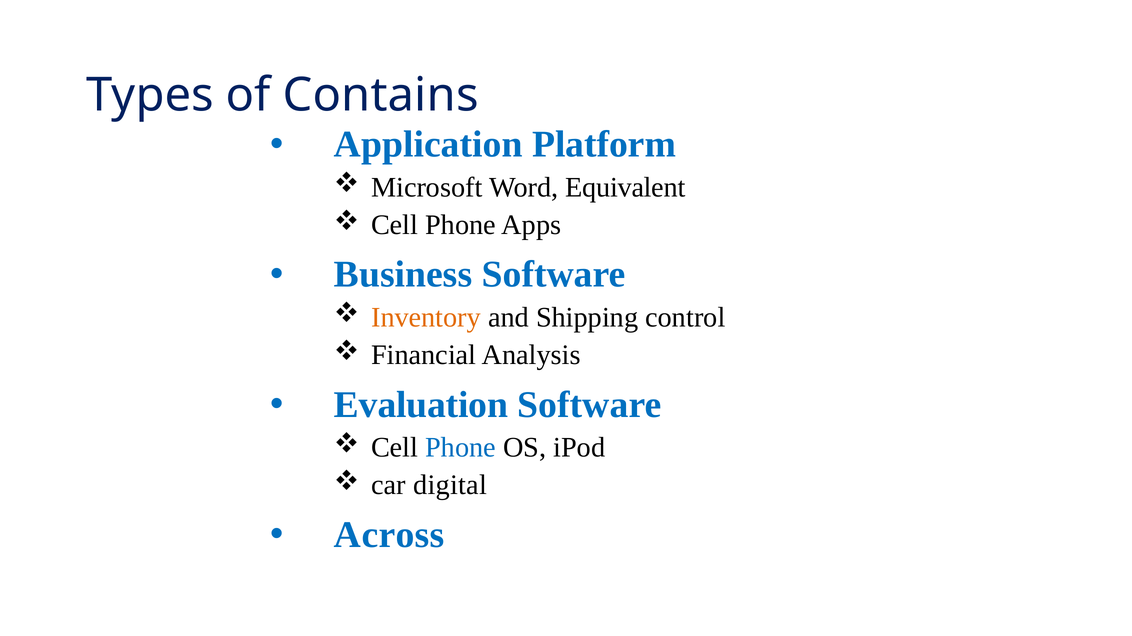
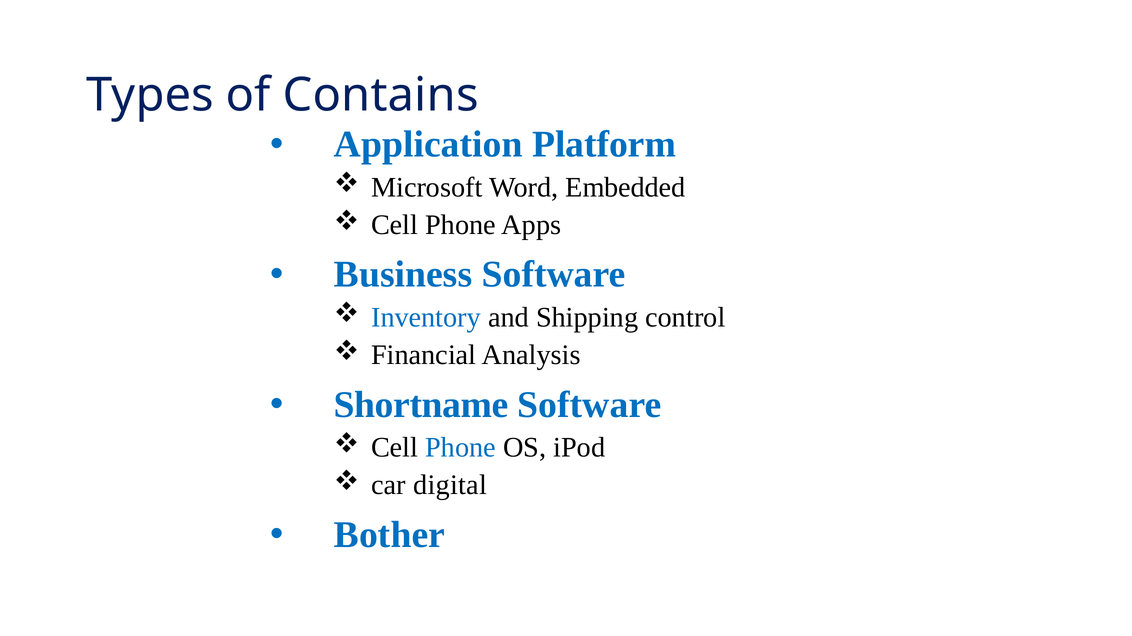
Equivalent: Equivalent -> Embedded (625, 187)
Inventory colour: orange -> blue (426, 318)
Evaluation: Evaluation -> Shortname (421, 405)
Across: Across -> Bother (389, 535)
